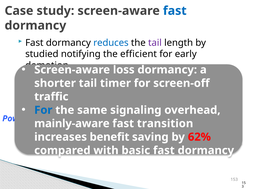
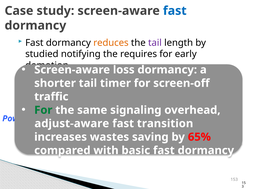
reduces colour: blue -> orange (111, 43)
efficient: efficient -> requires (139, 54)
For colour: blue -> green (43, 111)
mainly-aware: mainly-aware -> adjust-aware (72, 124)
benefit: benefit -> wastes (109, 138)
62%: 62% -> 65% (199, 138)
